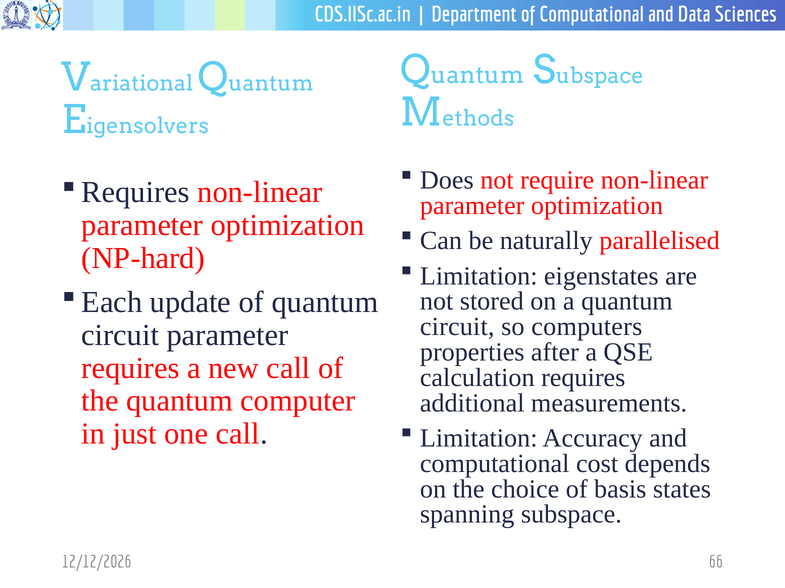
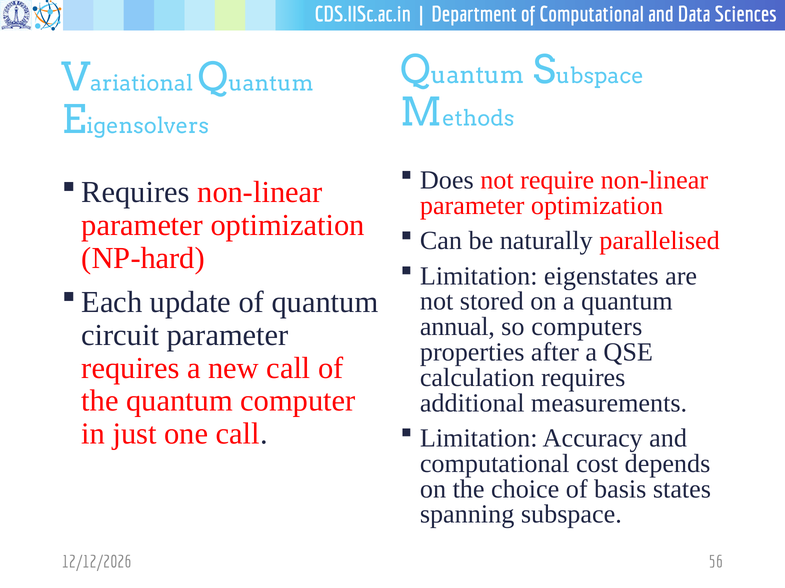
circuit: circuit -> annual (457, 327)
66: 66 -> 56 (716, 563)
